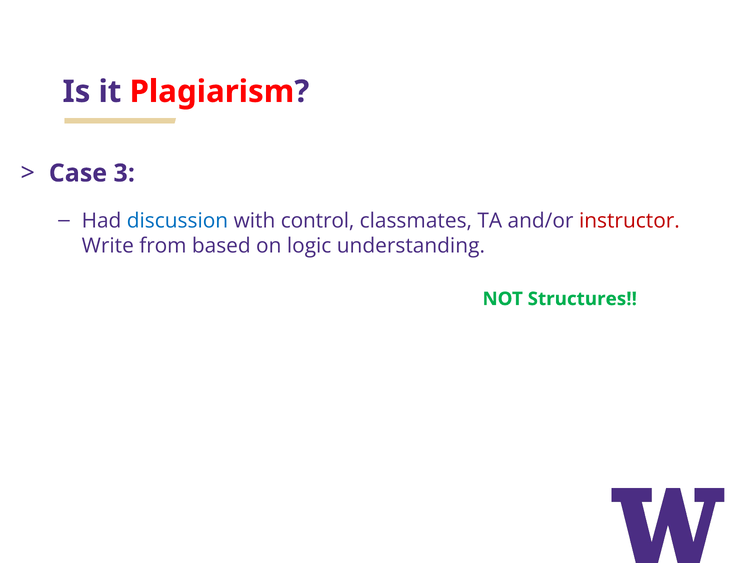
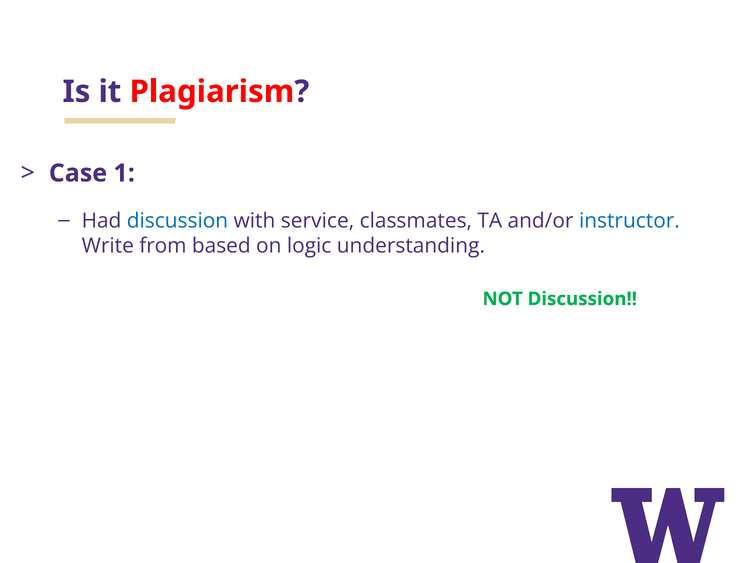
3: 3 -> 1 (124, 173)
control: control -> service (317, 221)
instructor colour: red -> blue (629, 221)
NOT Structures: Structures -> Discussion (582, 299)
